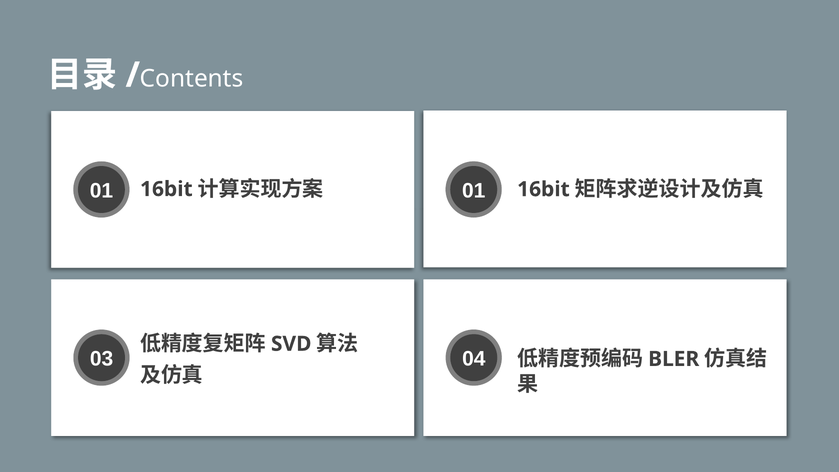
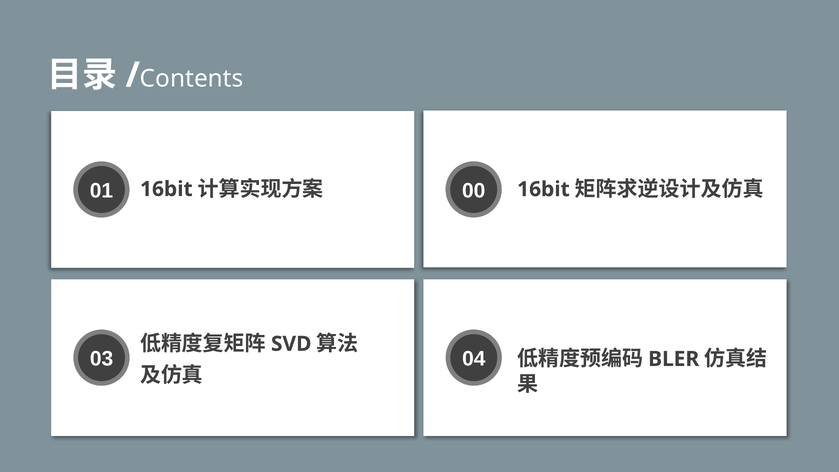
01 01: 01 -> 00 (474, 191)
